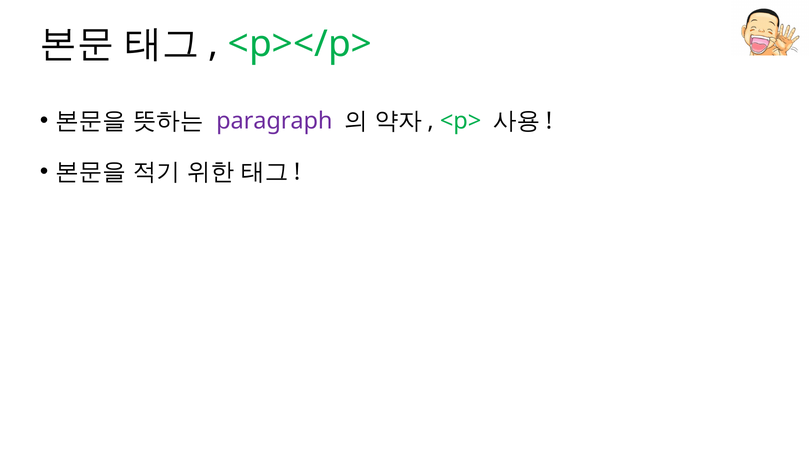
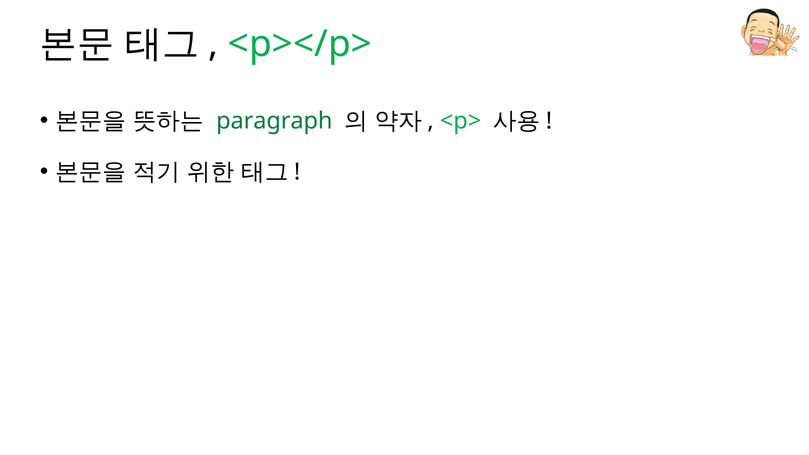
paragraph colour: purple -> green (274, 121)
